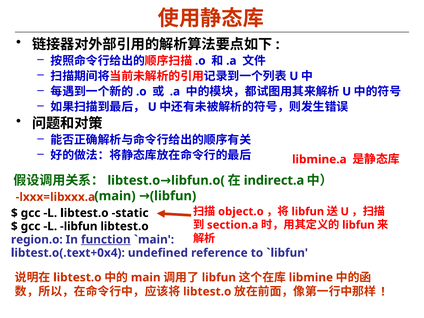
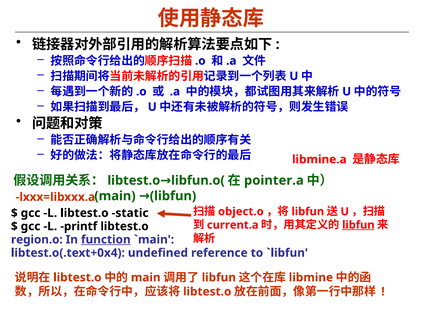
indirect.a: indirect.a -> pointer.a (274, 180)
section.a: section.a -> current.a (233, 225)
libfun underline: none -> present (358, 225)
L libfun: libfun -> printf (79, 226)
